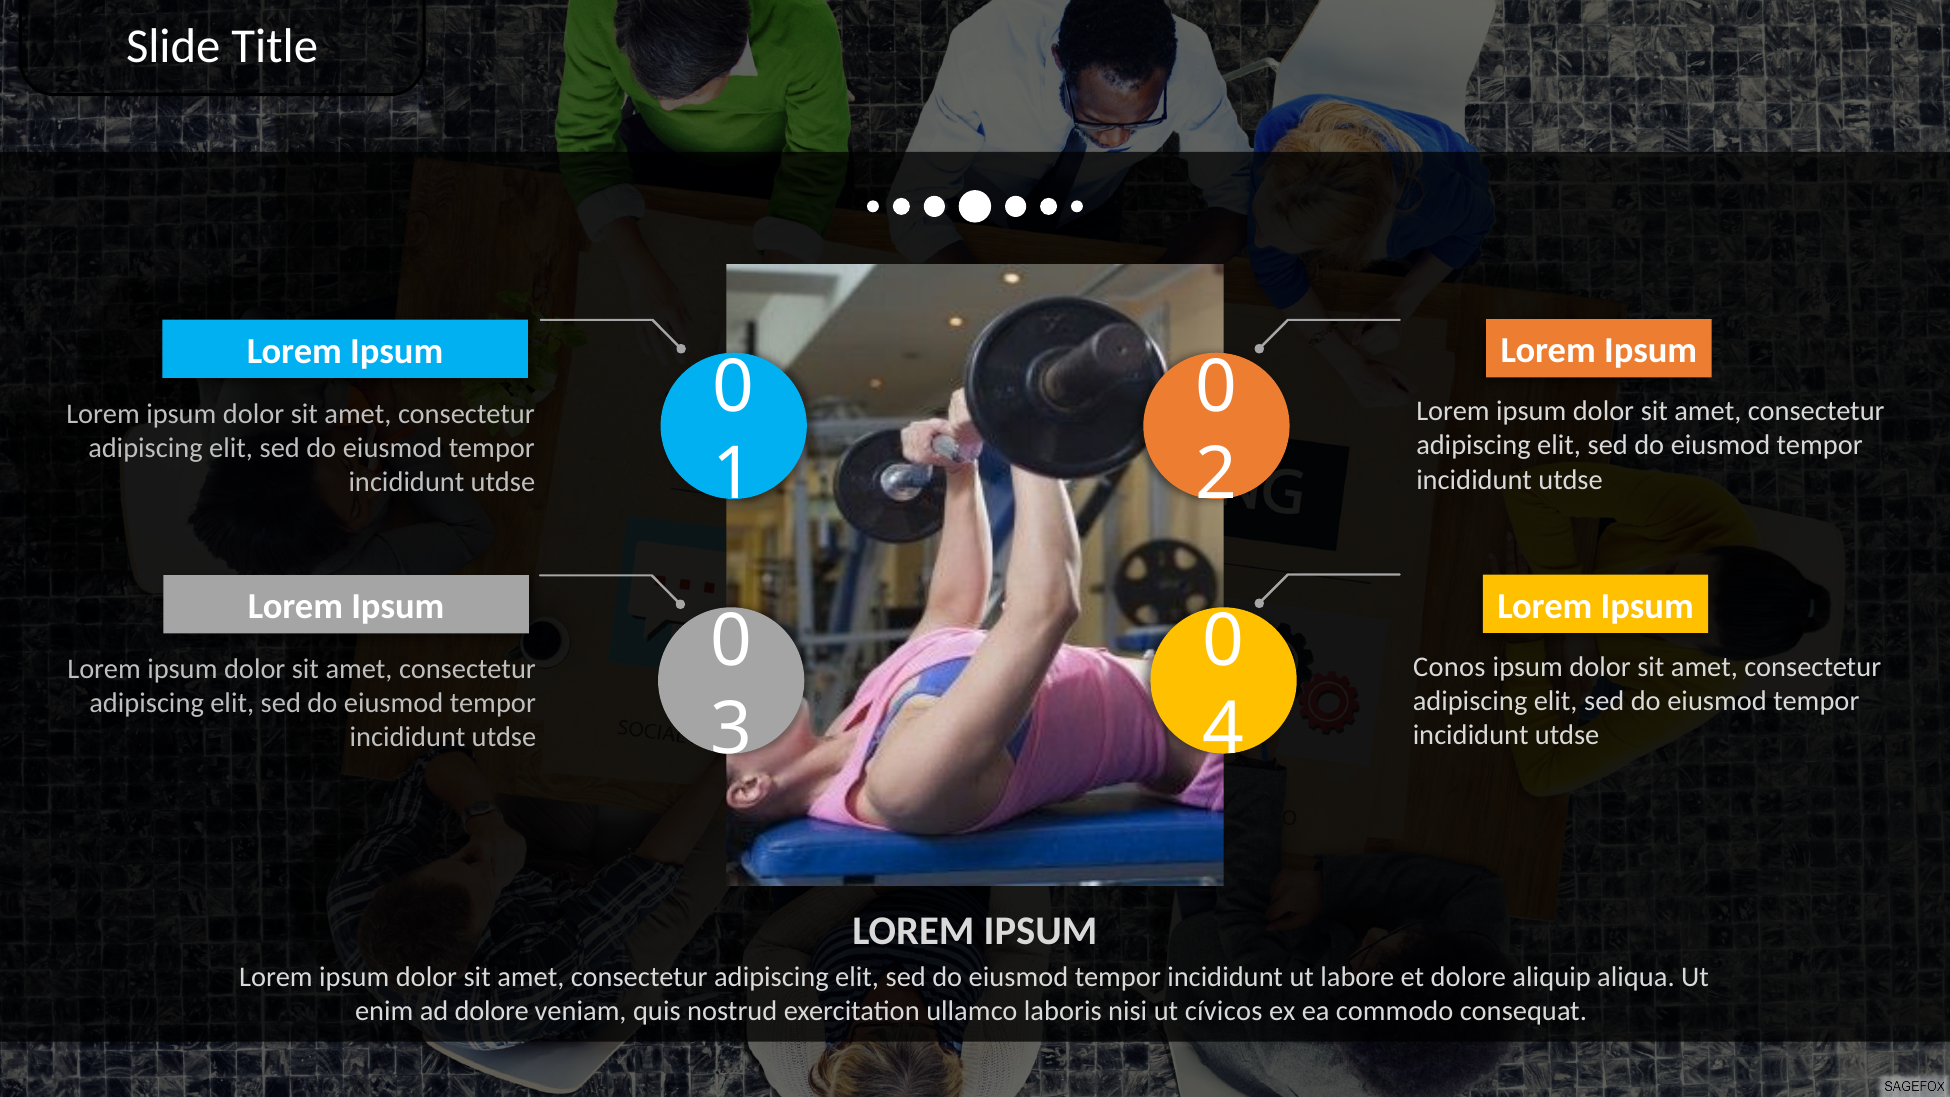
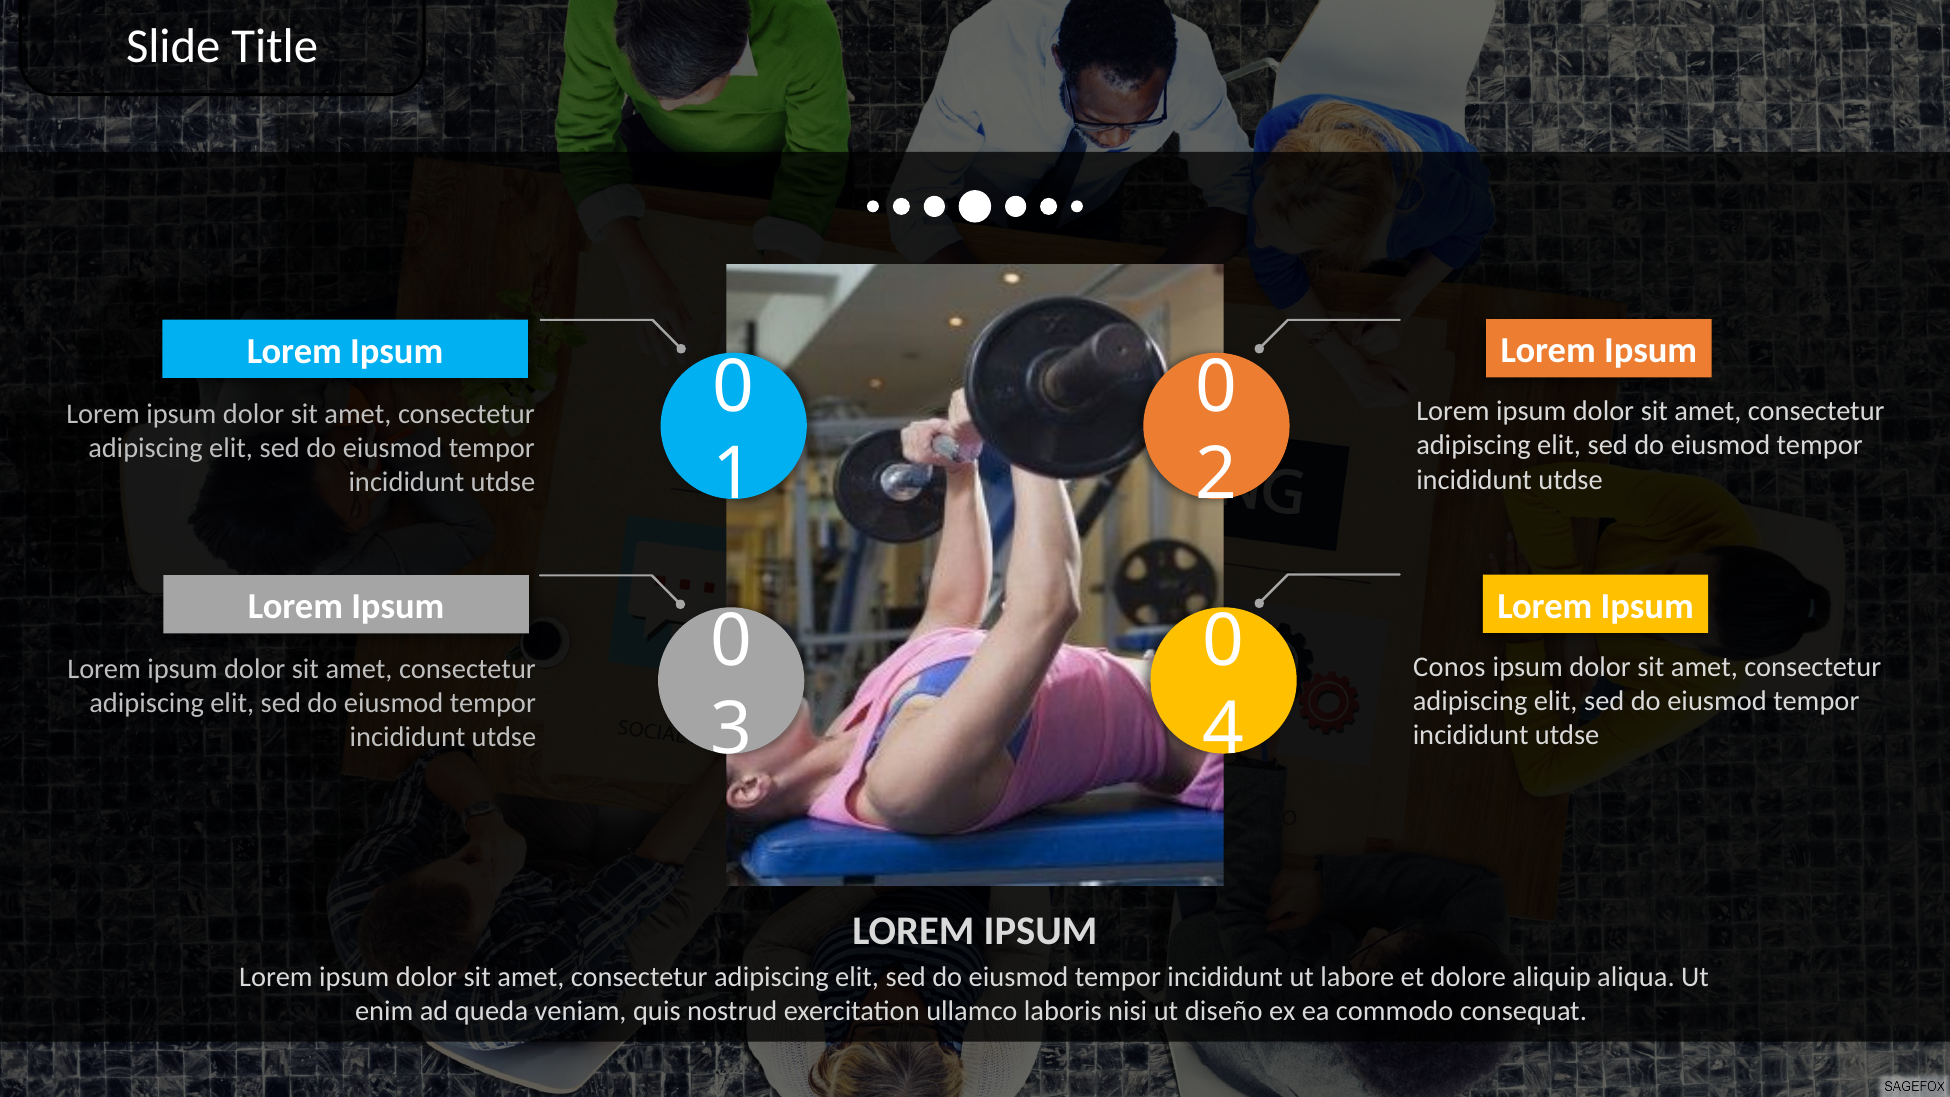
ad dolore: dolore -> queda (492, 1011)
cívicos: cívicos -> diseño (1224, 1011)
